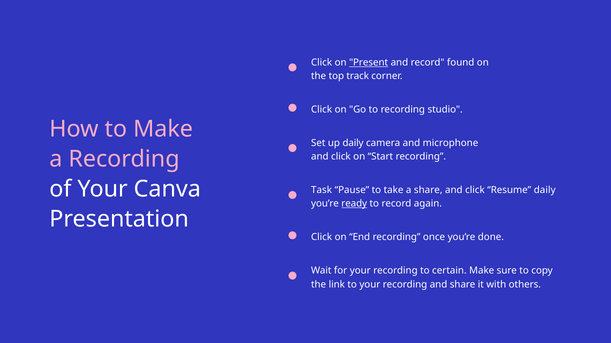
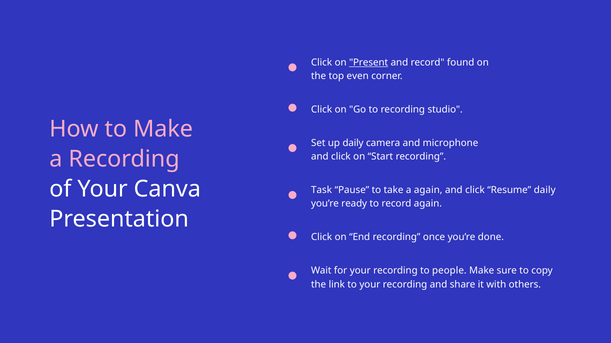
track: track -> even (358, 76)
a share: share -> again (428, 190)
ready underline: present -> none (354, 204)
certain: certain -> people (449, 271)
